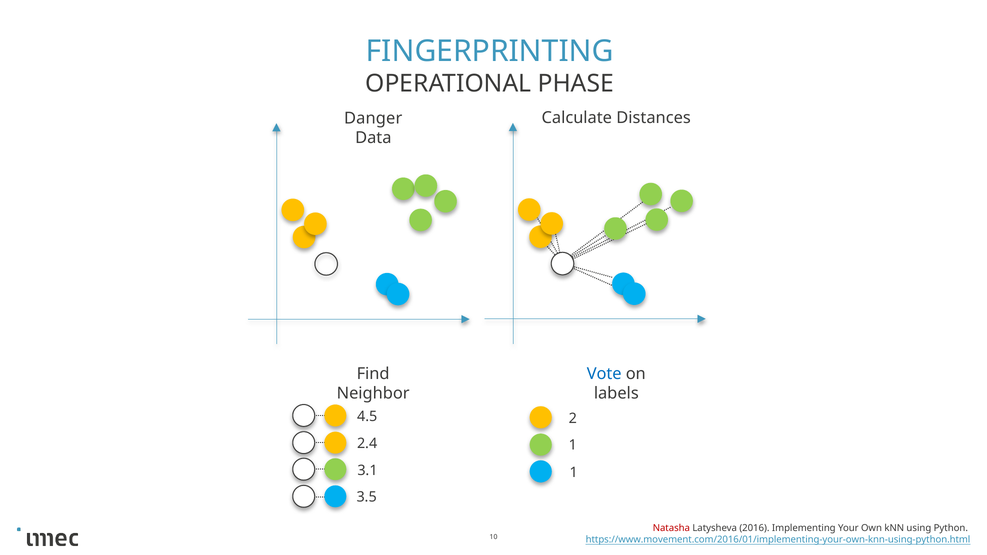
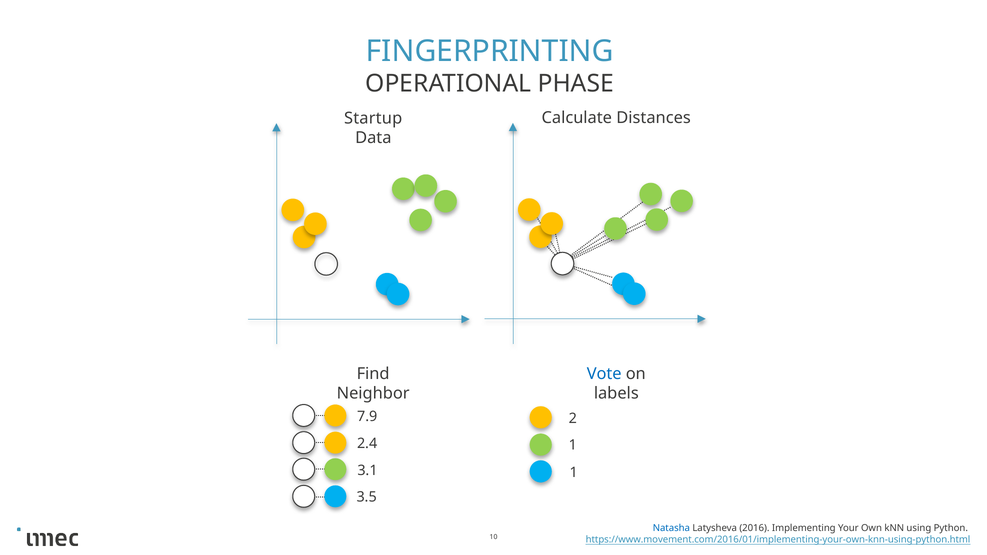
Danger: Danger -> Startup (373, 118)
4.5: 4.5 -> 7.9 (367, 417)
Natasha colour: red -> blue (671, 528)
